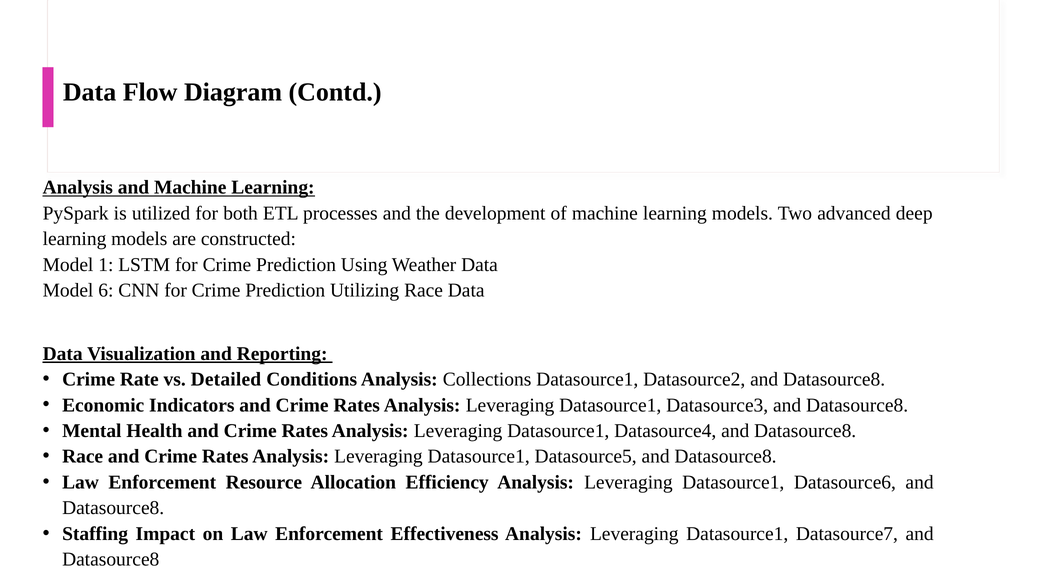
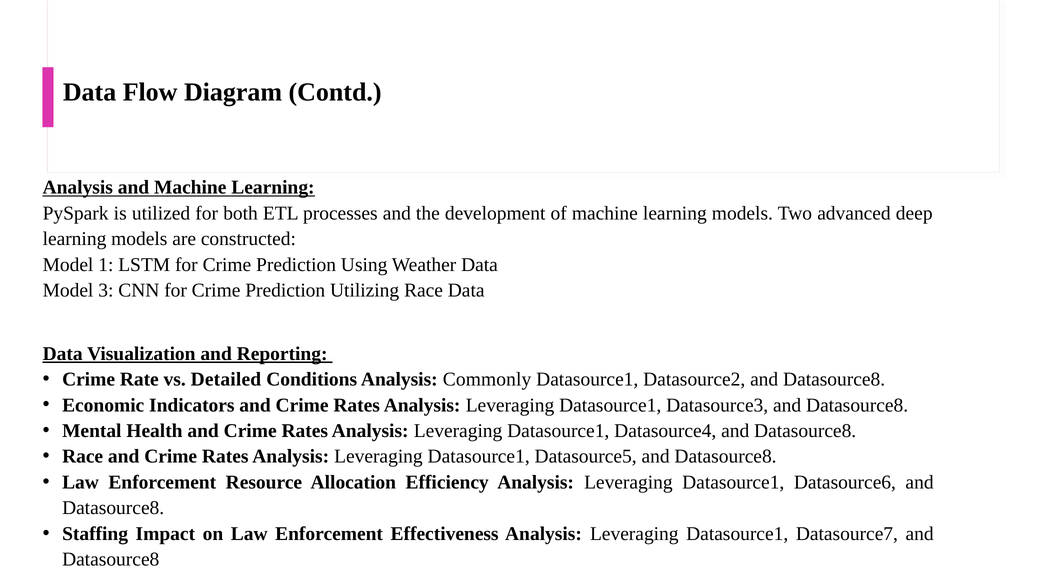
6: 6 -> 3 (106, 290)
Collections: Collections -> Commonly (487, 379)
